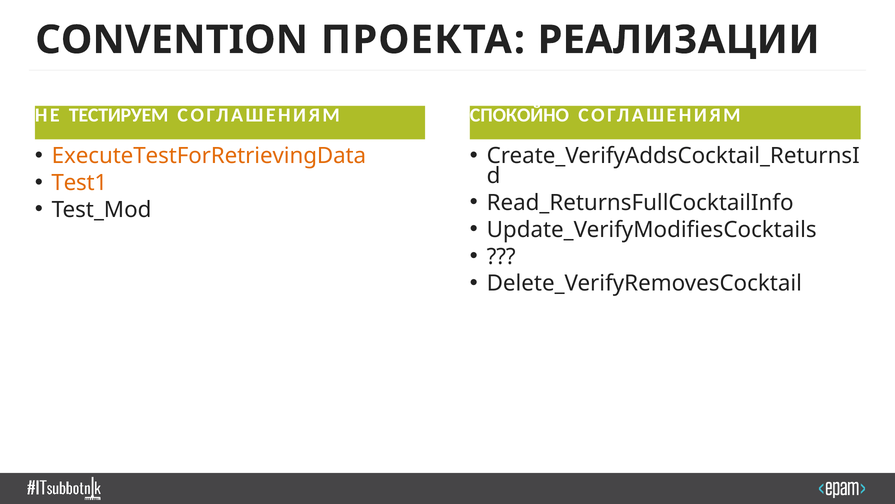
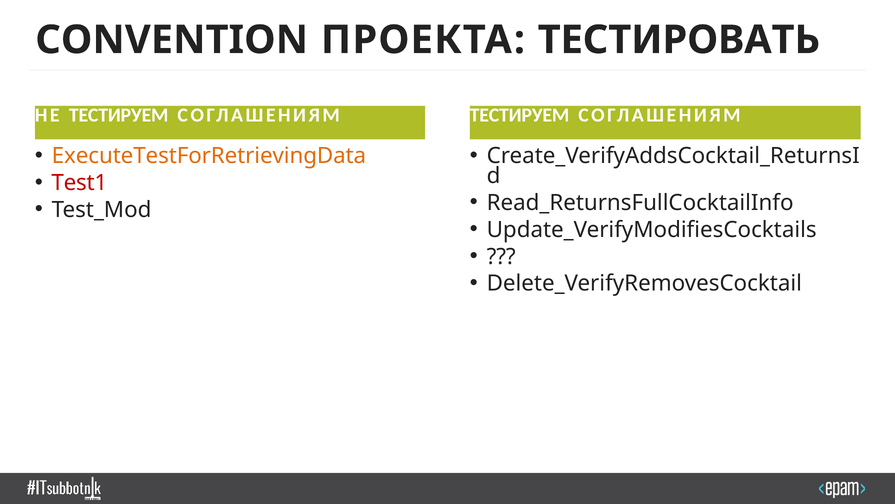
РЕАЛИЗАЦИИ: РЕАЛИЗАЦИИ -> ТЕСТИРОВАТЬ (679, 40)
СПОКОЙНО: СПОКОЙНО -> ТЕСТИРУЕМ (519, 115)
Test1 colour: orange -> red (79, 183)
